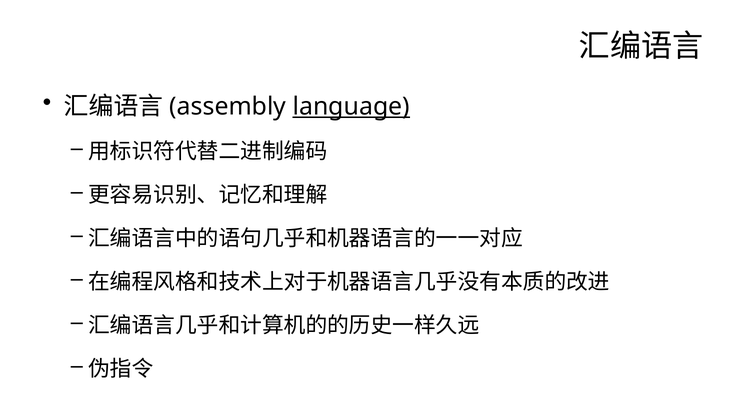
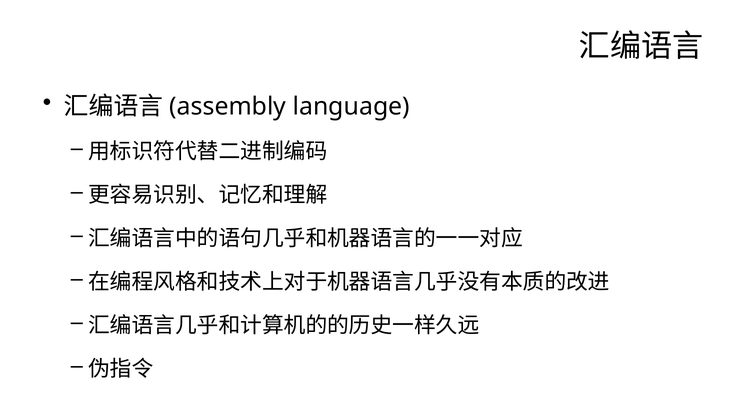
language underline: present -> none (351, 107)
